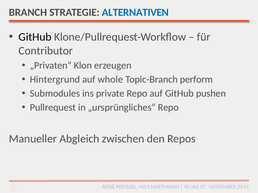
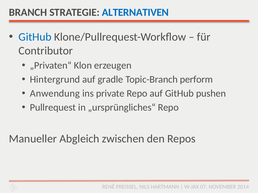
GitHub colour: black -> blue (35, 37)
whole: whole -> gradle (110, 80)
Submodules: Submodules -> Anwendung (55, 94)
